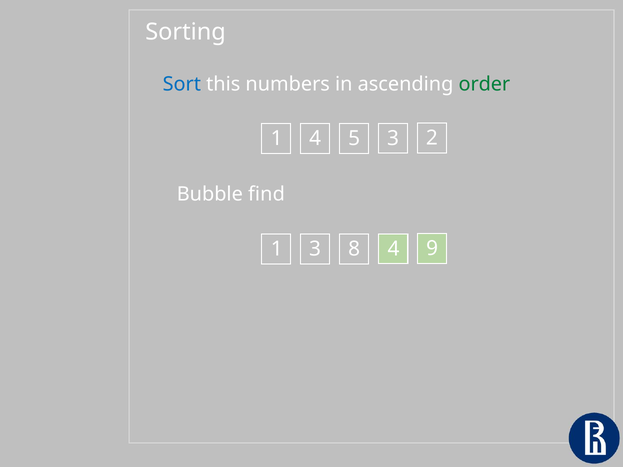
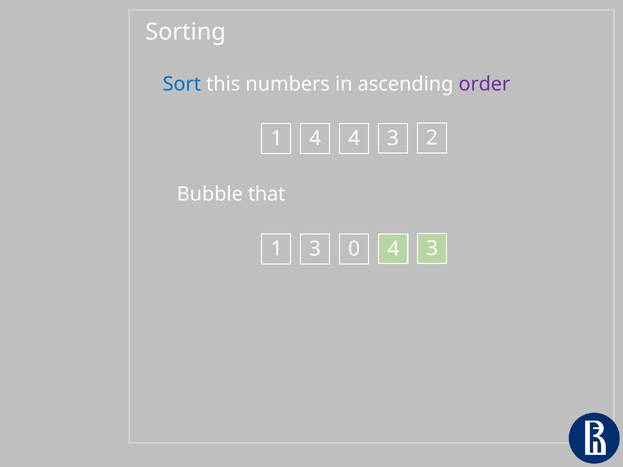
order colour: green -> purple (484, 84)
4 5: 5 -> 4 (354, 139)
find: find -> that (267, 195)
8: 8 -> 0 (354, 249)
9: 9 -> 3 (432, 249)
